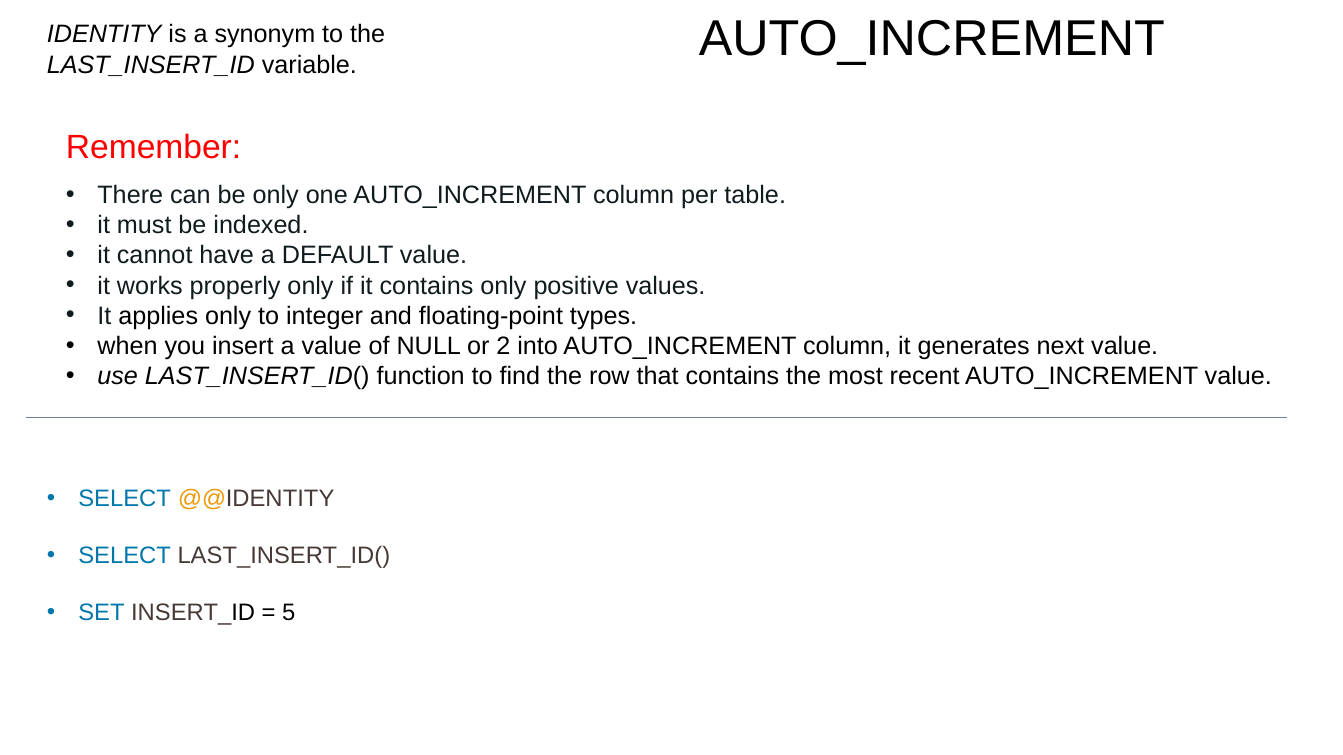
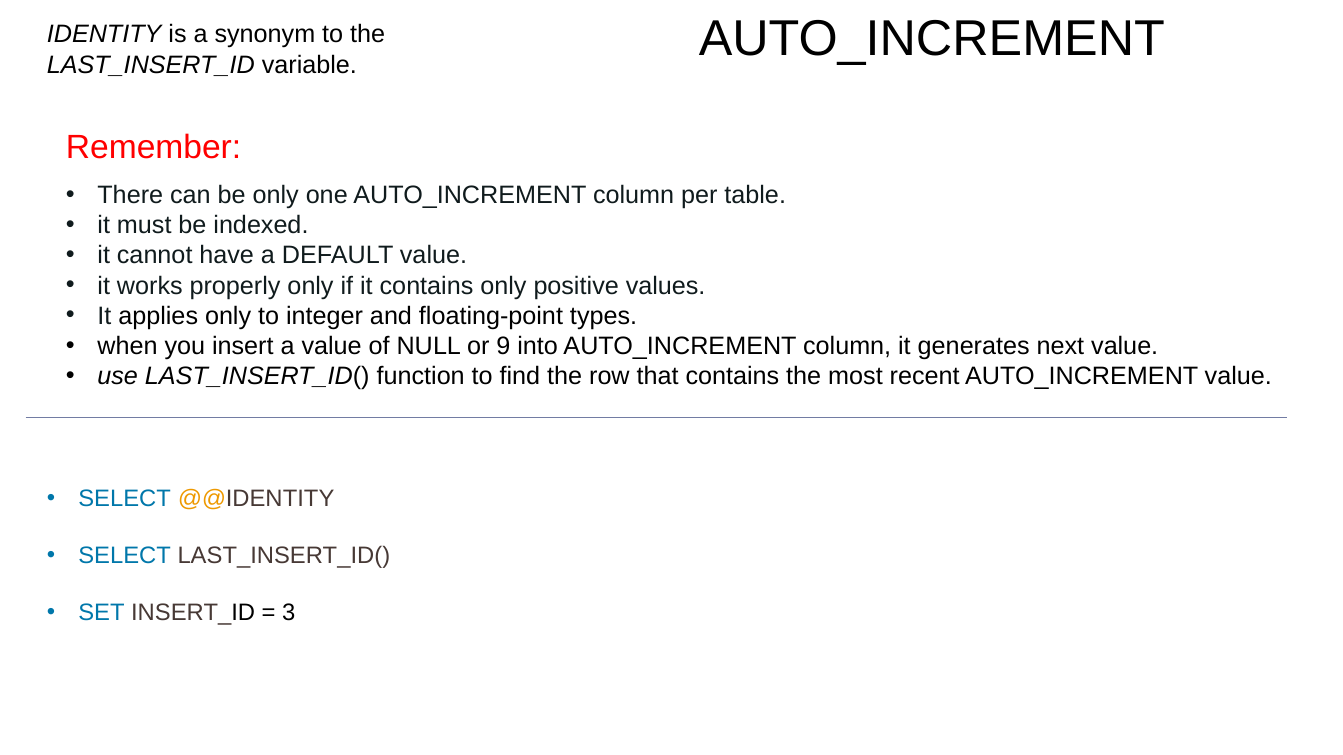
2: 2 -> 9 (503, 346)
5: 5 -> 3 (289, 613)
